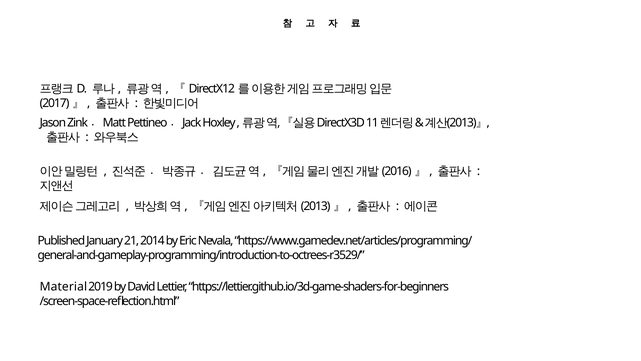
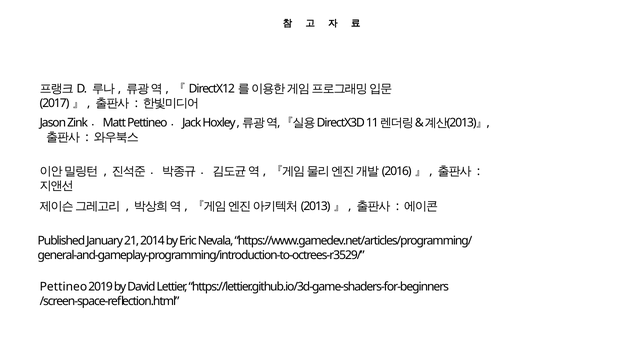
Material: Material -> Pettineo (63, 286)
